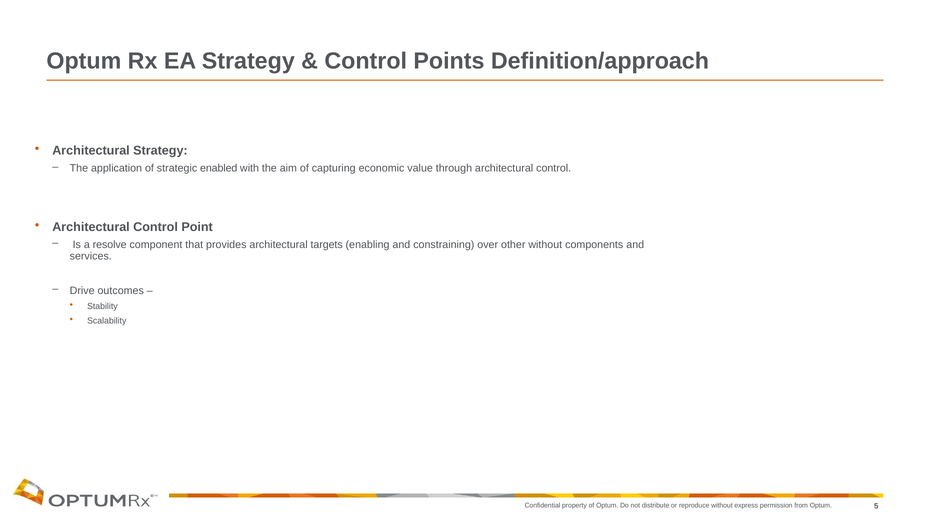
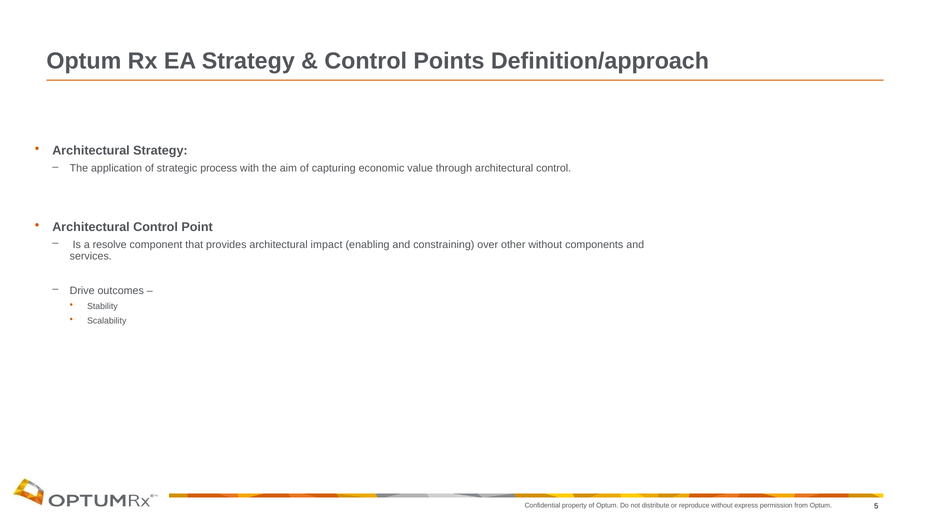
enabled: enabled -> process (219, 168)
targets: targets -> impact (327, 245)
